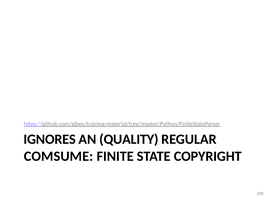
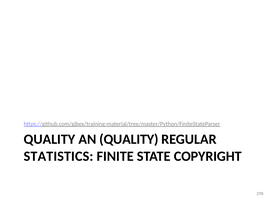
IGNORES: IGNORES -> QUALITY (50, 139)
COMSUME: COMSUME -> STATISTICS (59, 156)
